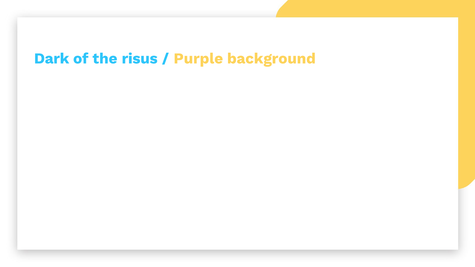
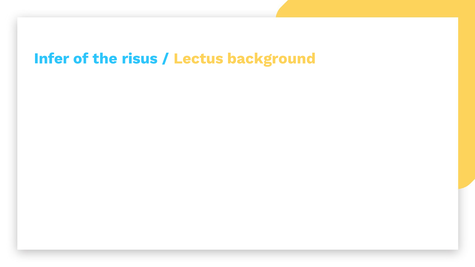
Dark: Dark -> Infer (52, 59)
Purple: Purple -> Lectus (198, 59)
